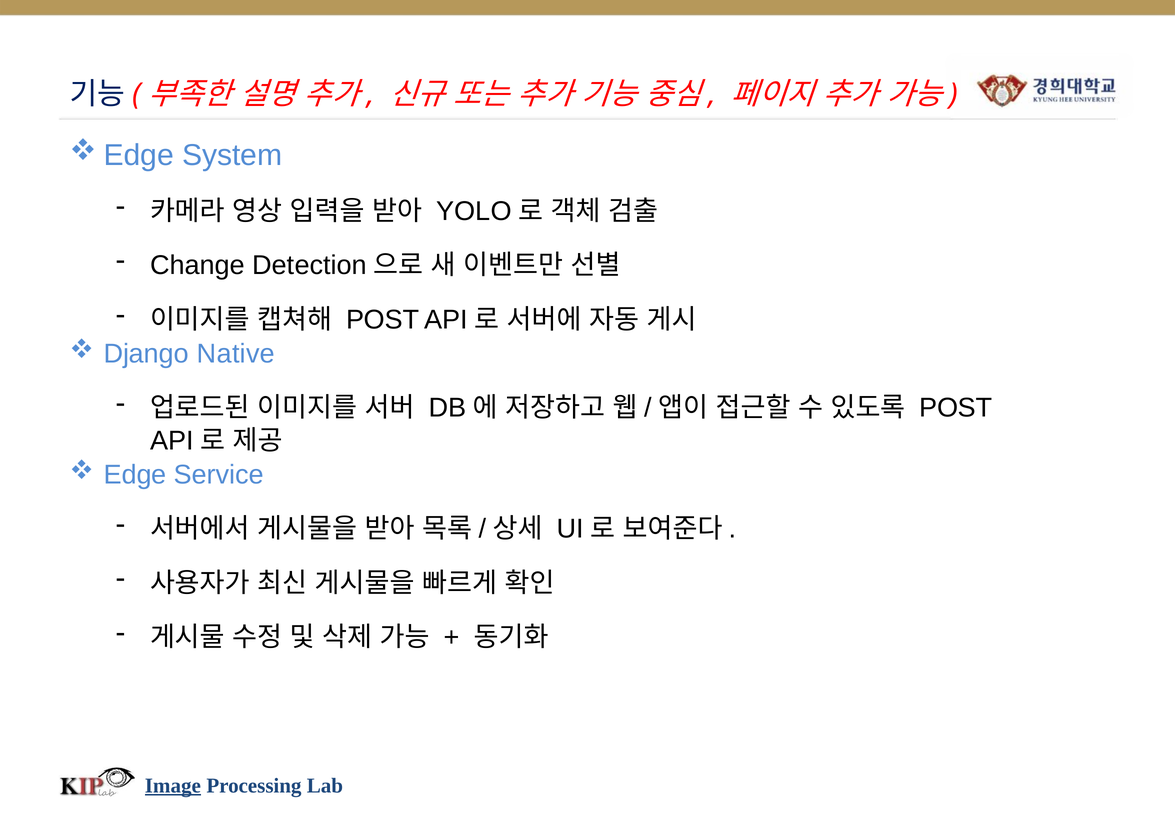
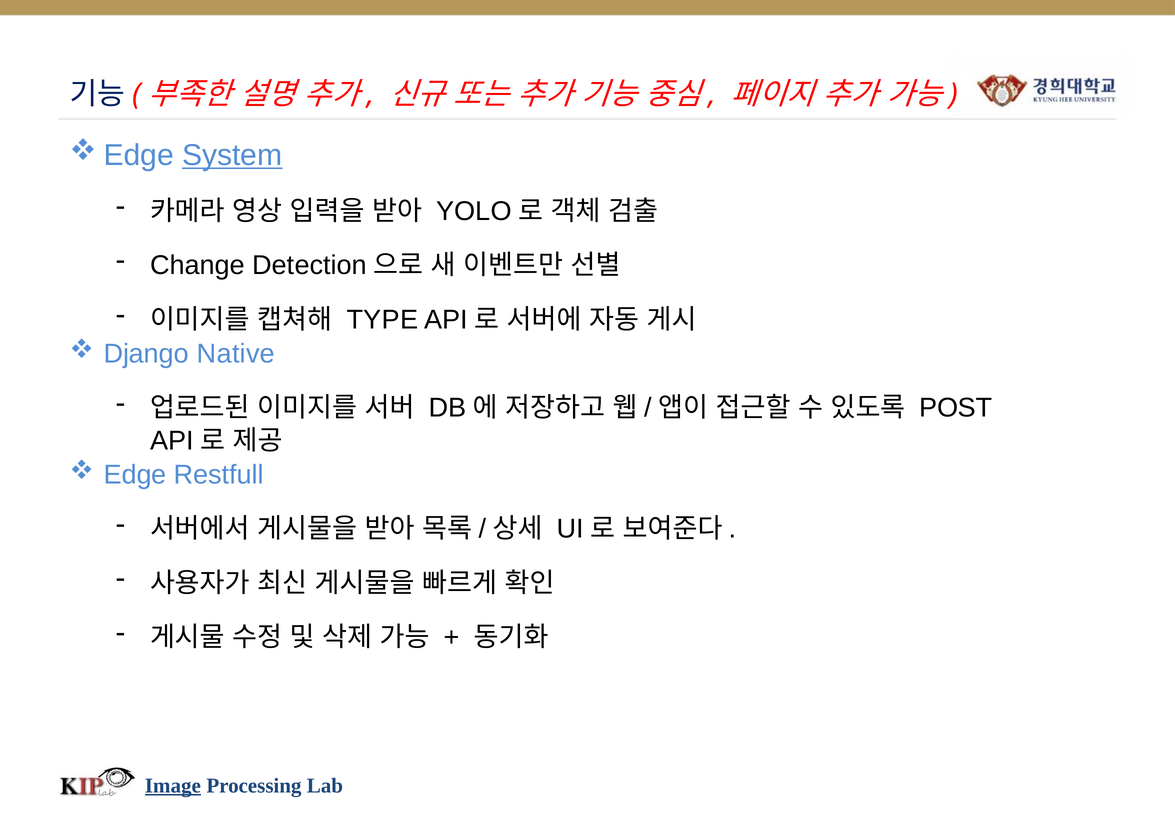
System underline: none -> present (232, 155)
POST: POST -> TYPE (382, 319)
Service: Service -> Restfull (219, 474)
